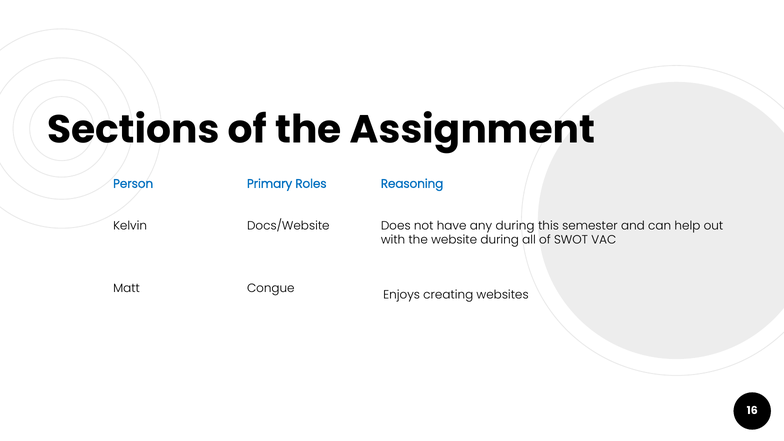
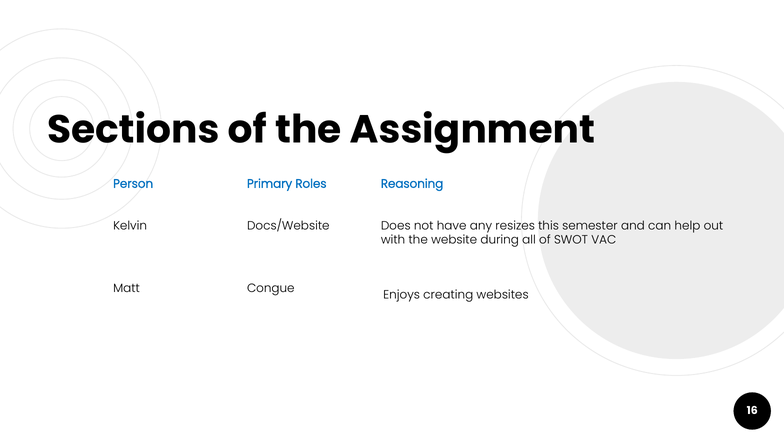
any during: during -> resizes (515, 226)
